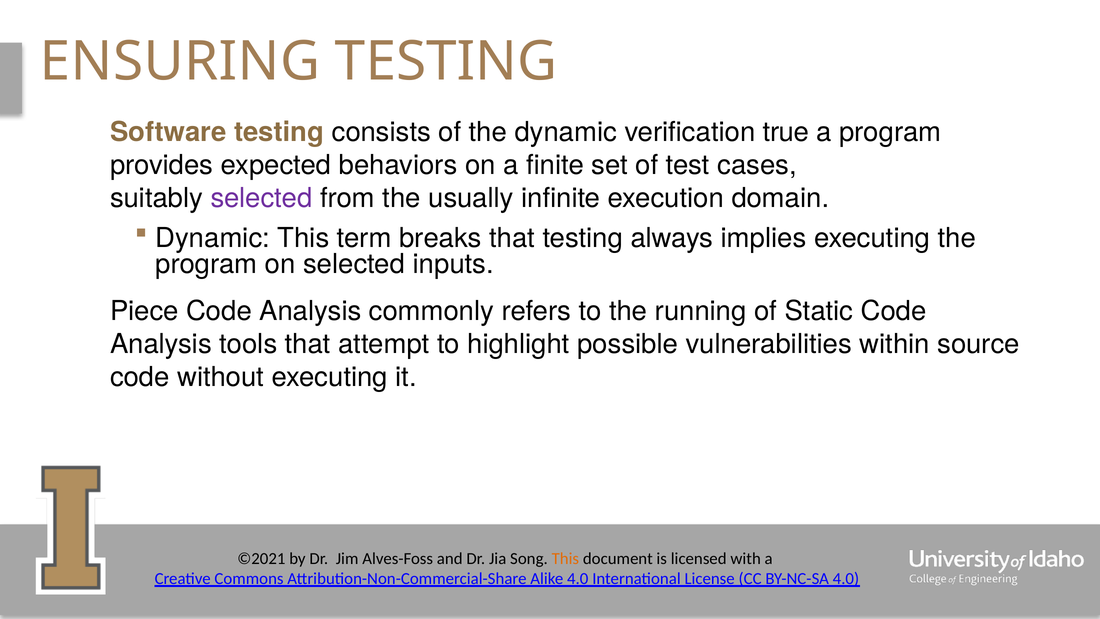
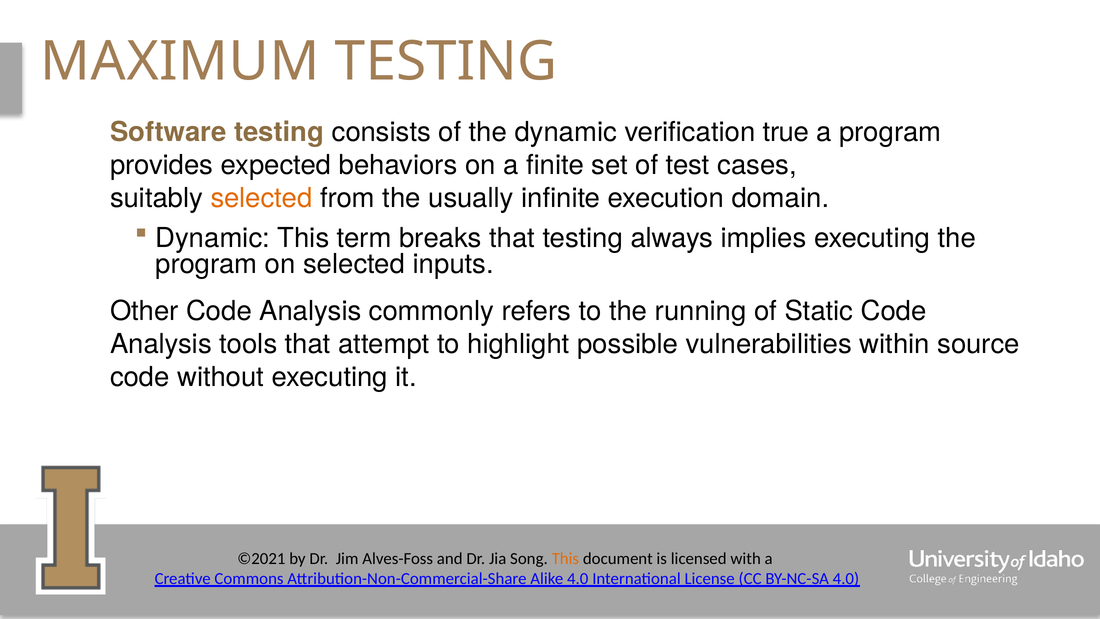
ENSURING: ENSURING -> MAXIMUM (180, 62)
selected colour: purple -> orange (262, 198)
Piece: Piece -> Other (144, 311)
